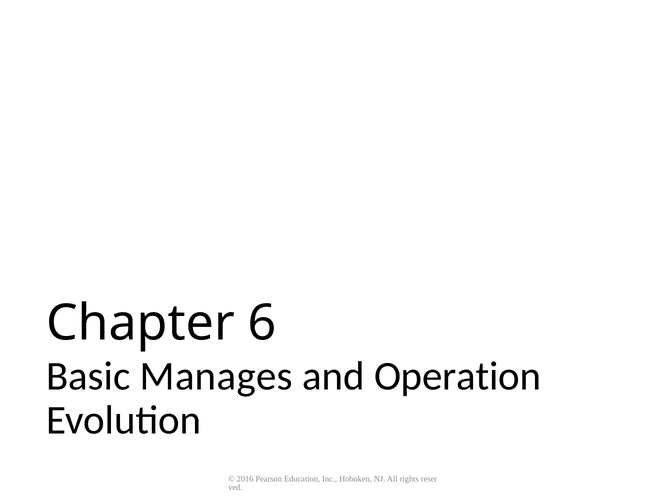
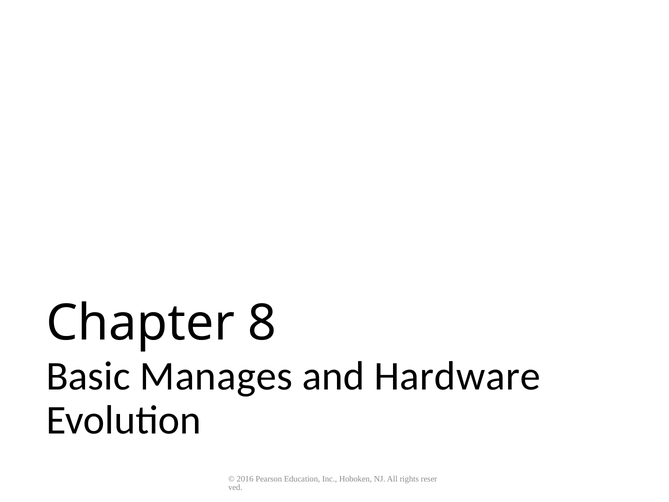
6: 6 -> 8 (262, 323)
Operation: Operation -> Hardware (457, 376)
